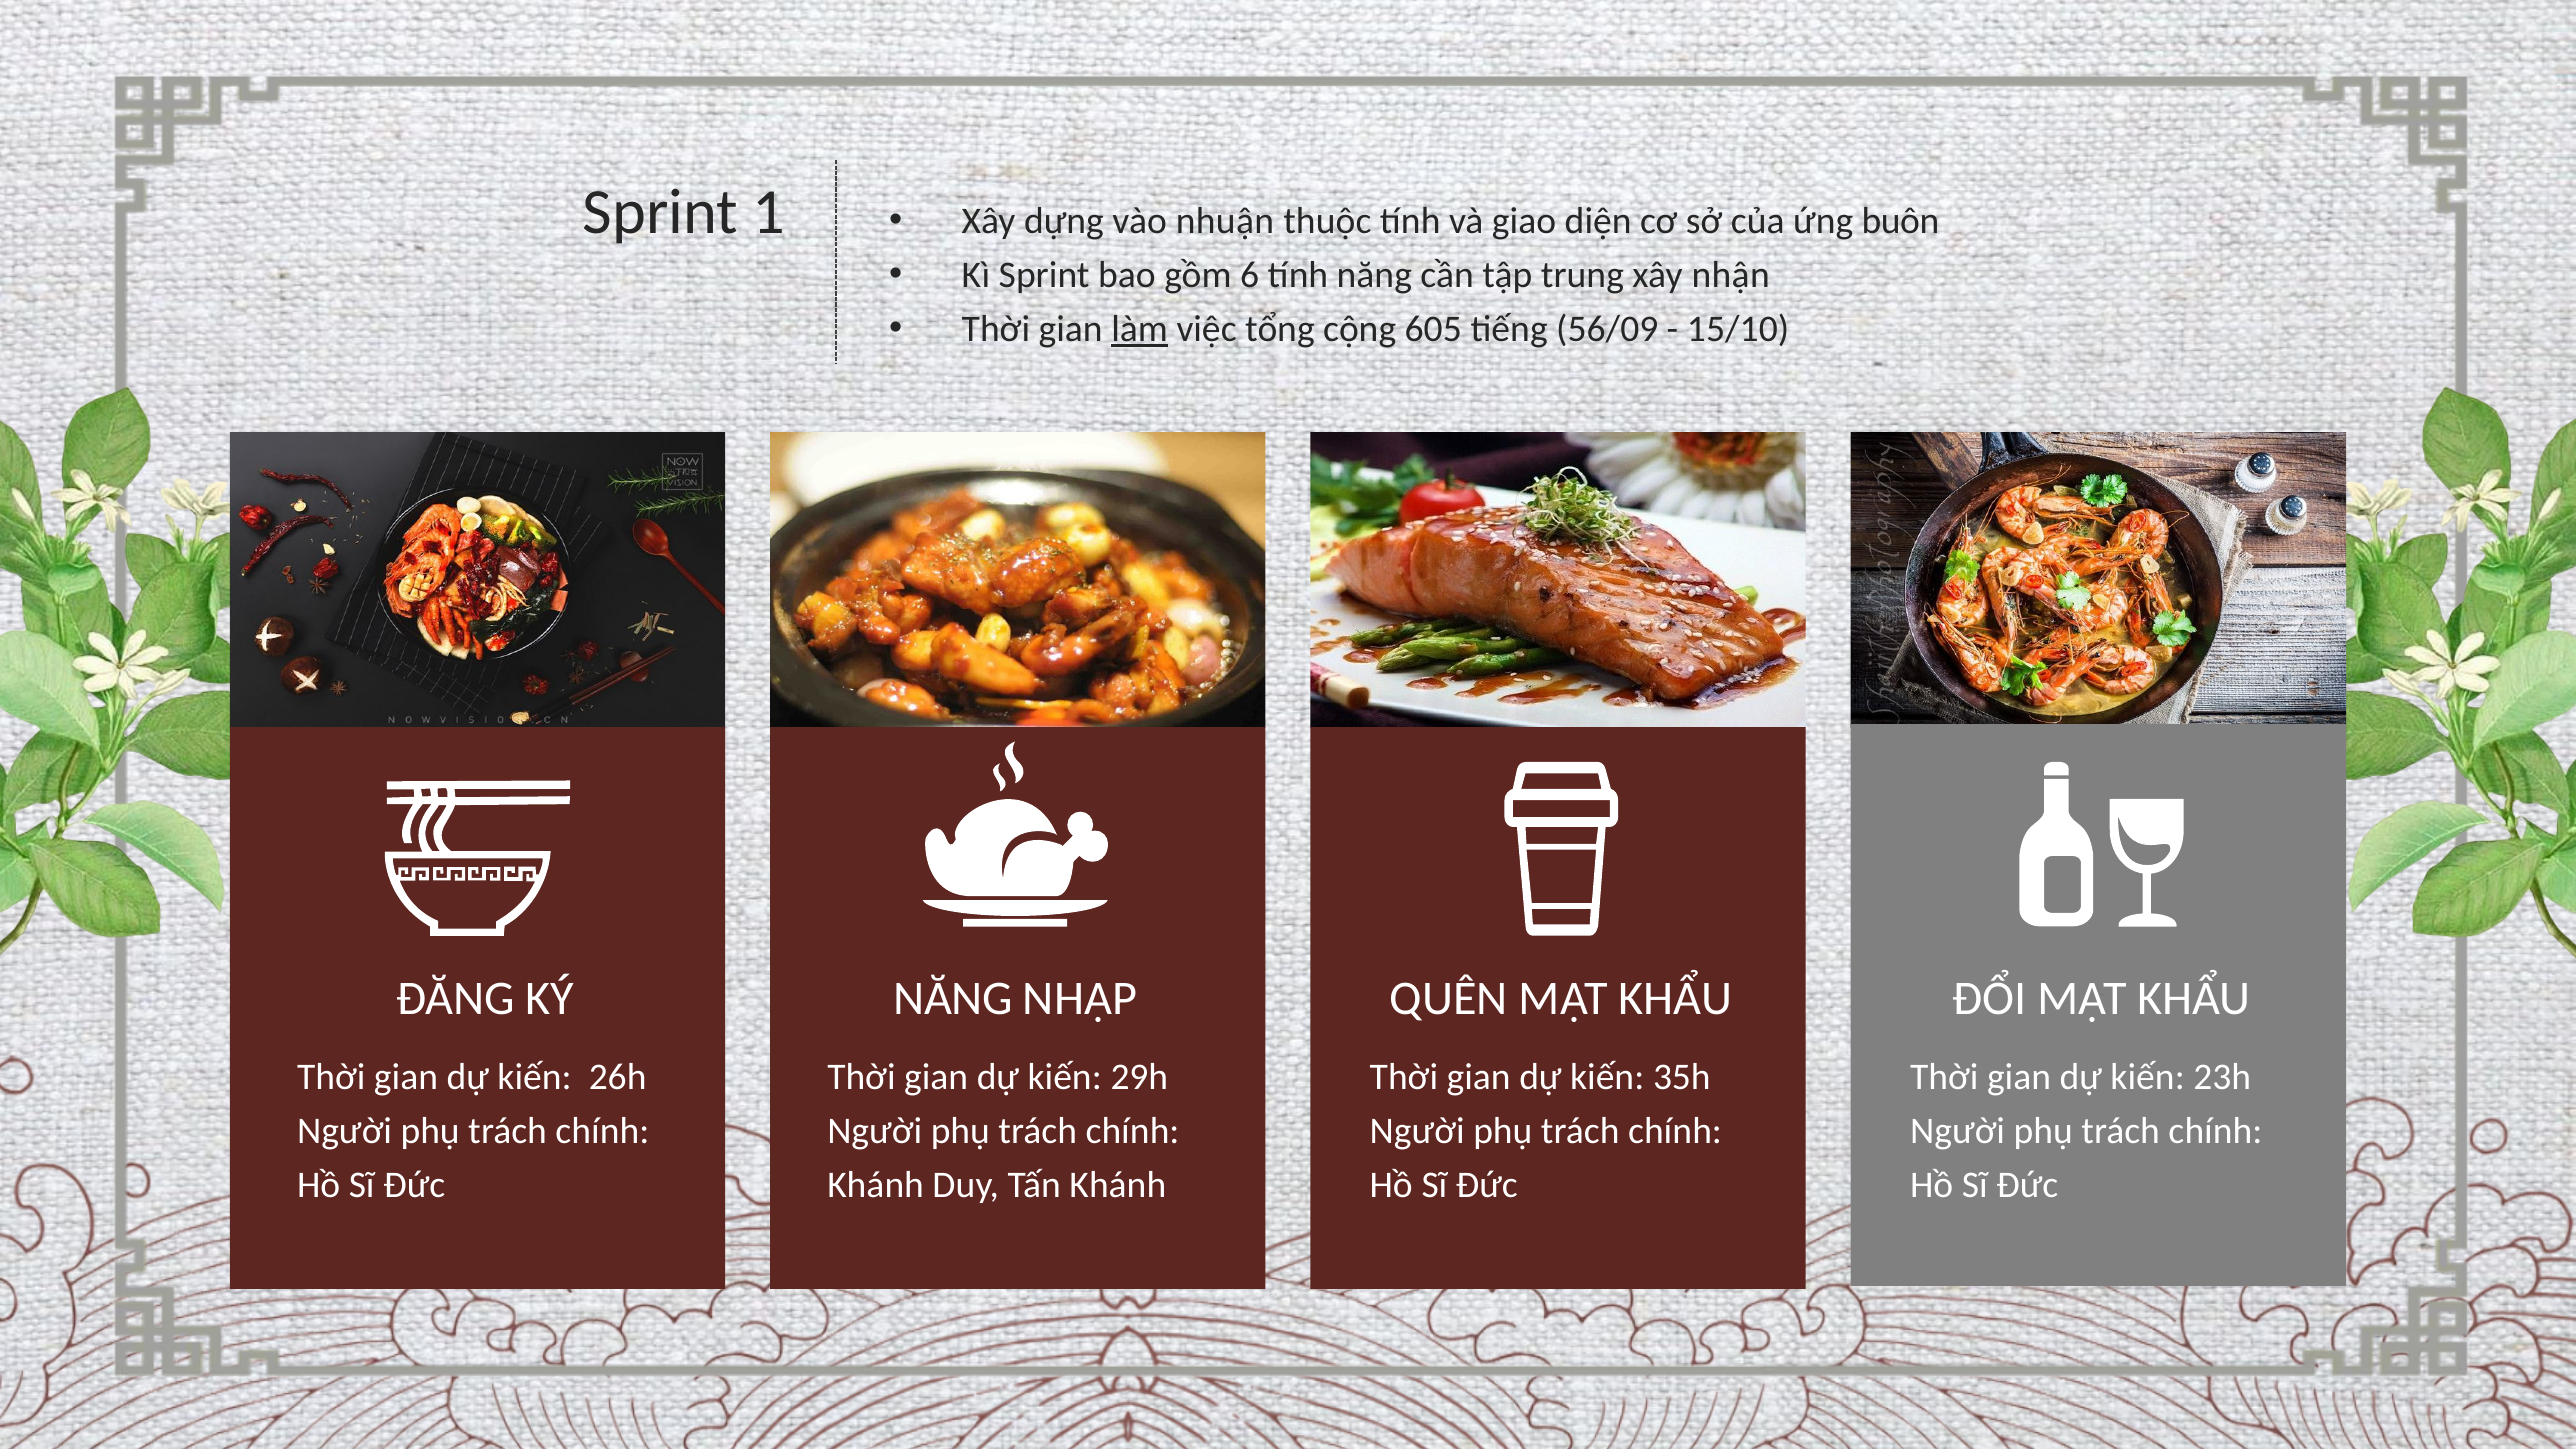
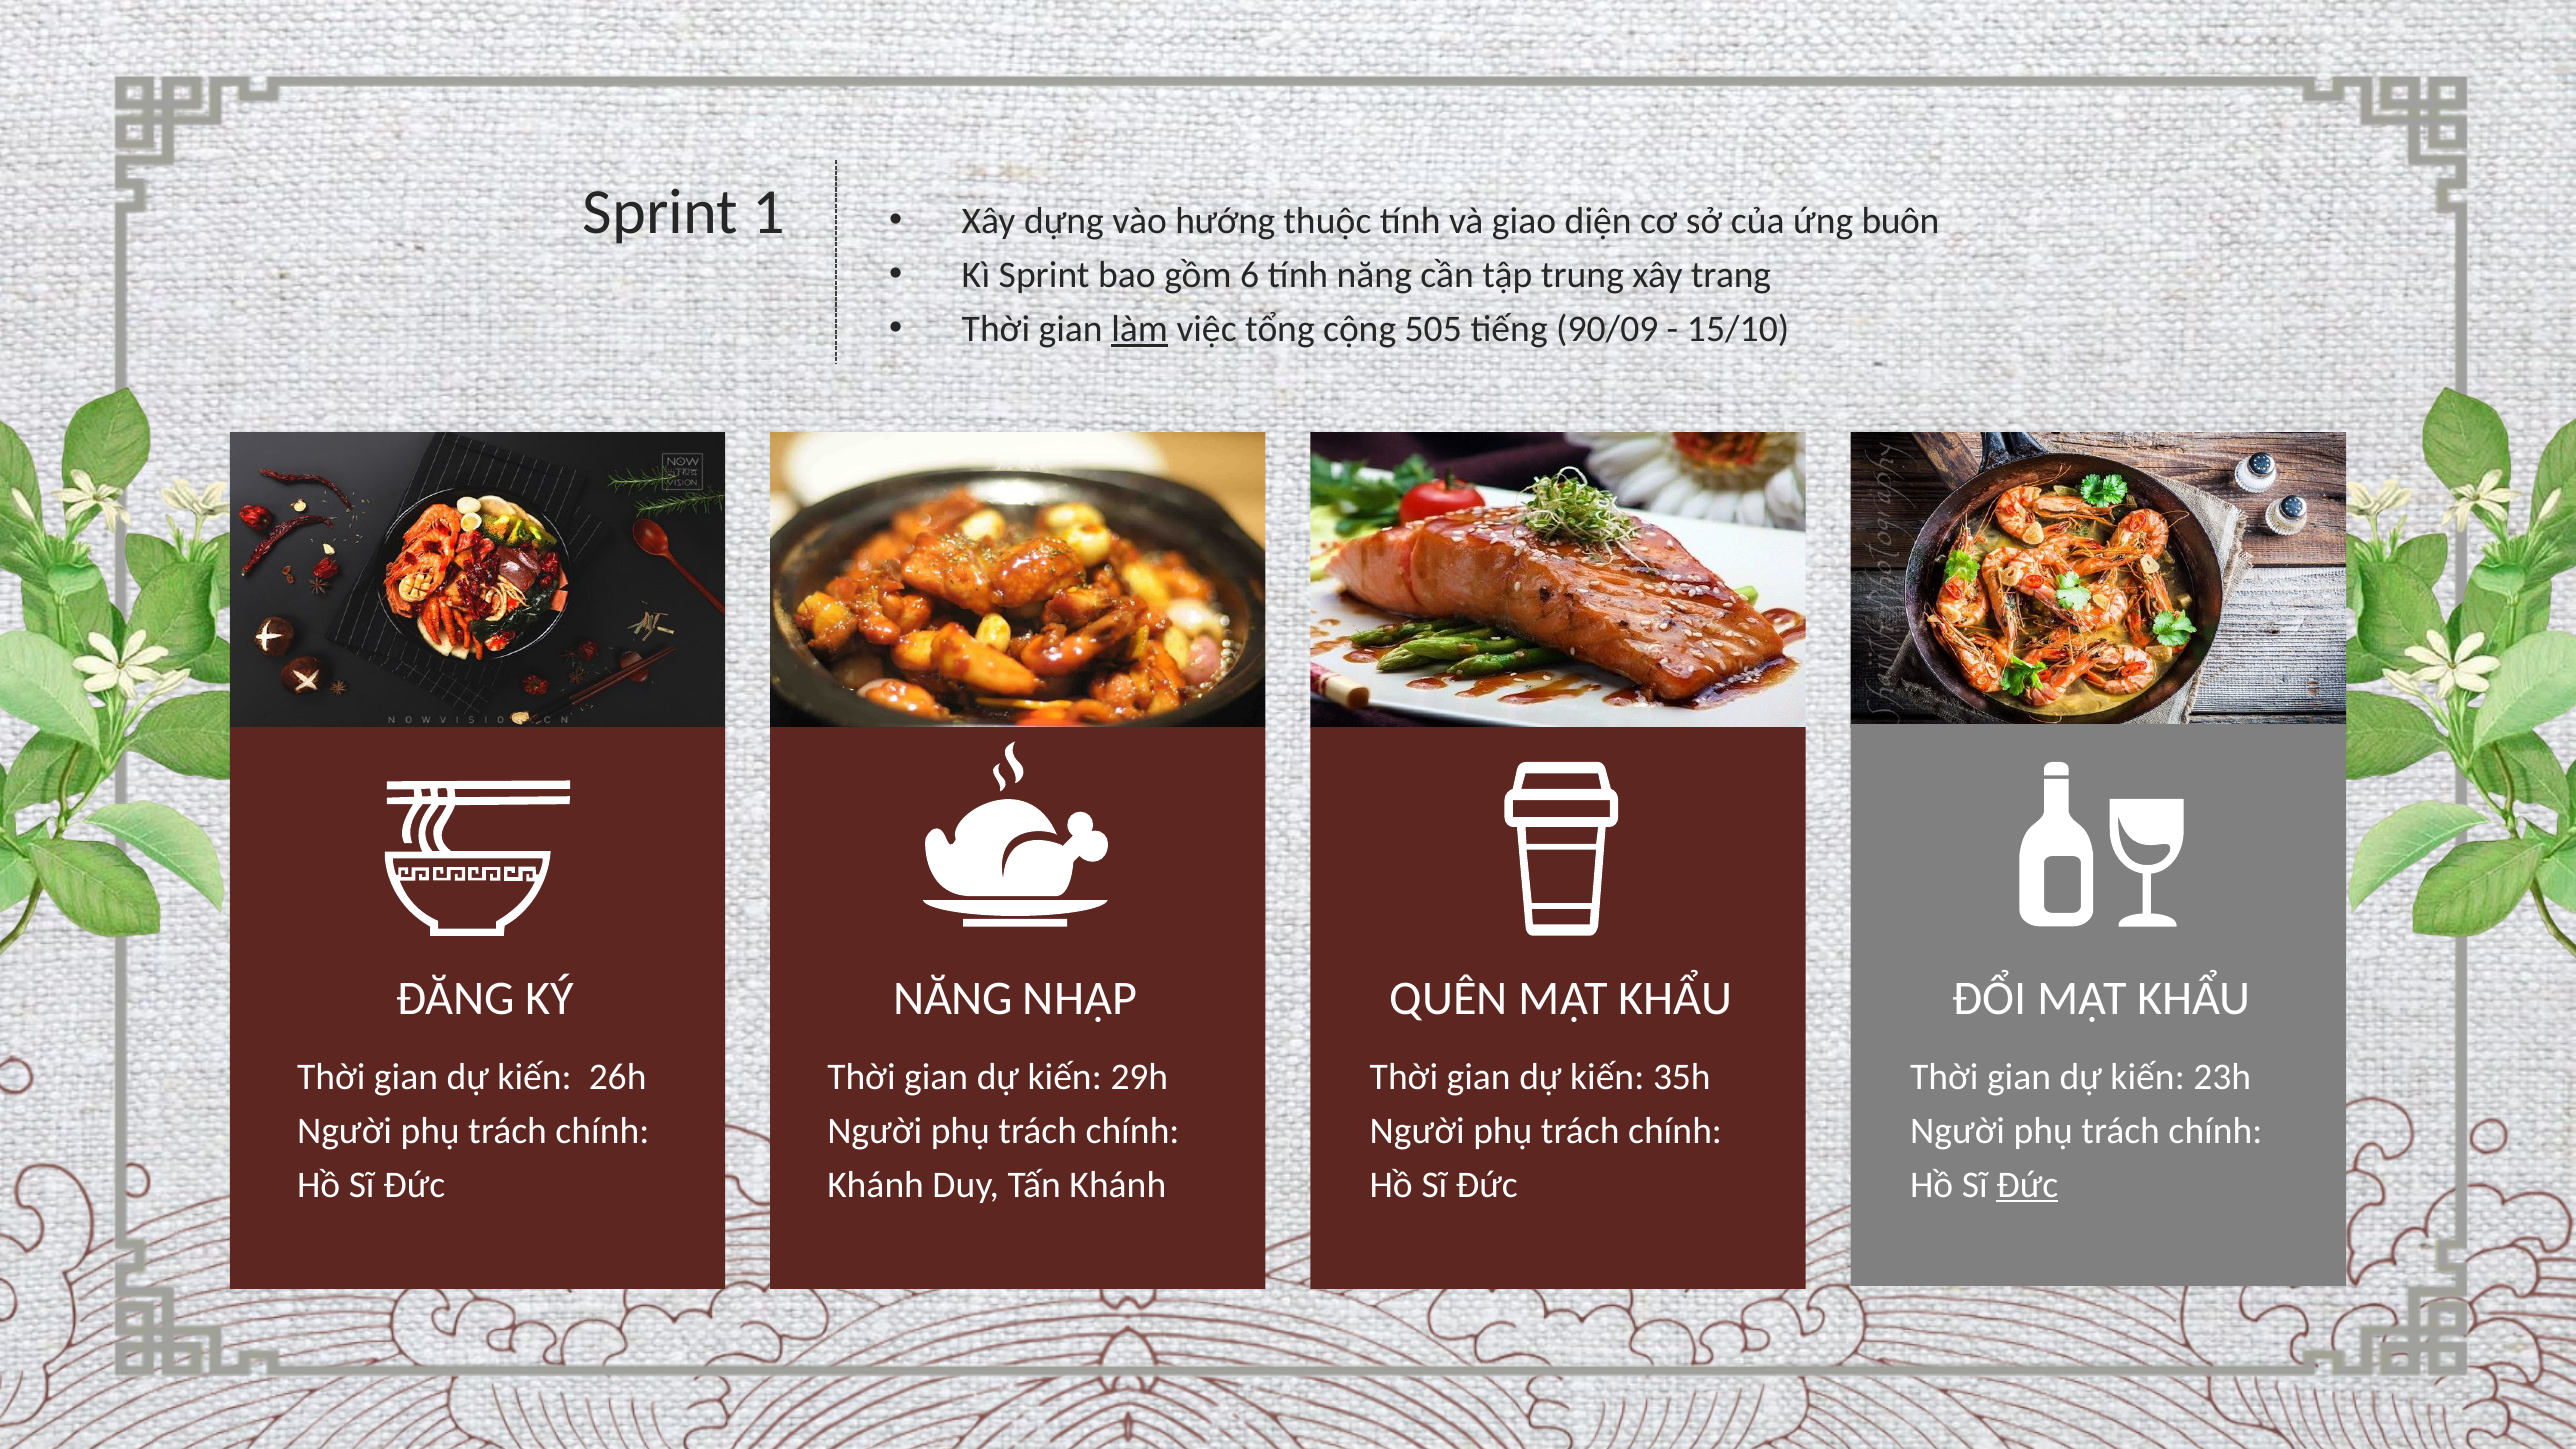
nhuận: nhuận -> hướng (1225, 221)
nhận: nhận -> trang (1731, 275)
605: 605 -> 505 (1433, 329)
56/09: 56/09 -> 90/09 (1607, 329)
Đức underline: none -> present (2027, 1185)
